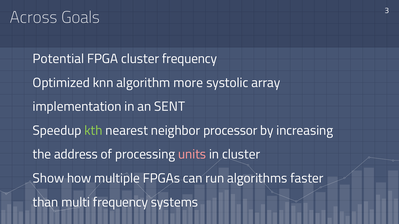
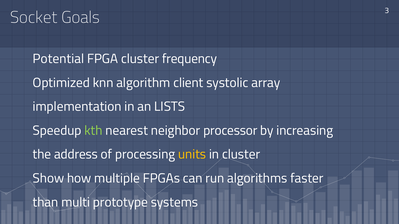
Across: Across -> Socket (34, 18)
more: more -> client (188, 83)
SENT: SENT -> LISTS (170, 107)
units colour: pink -> yellow (192, 155)
multi frequency: frequency -> prototype (120, 203)
